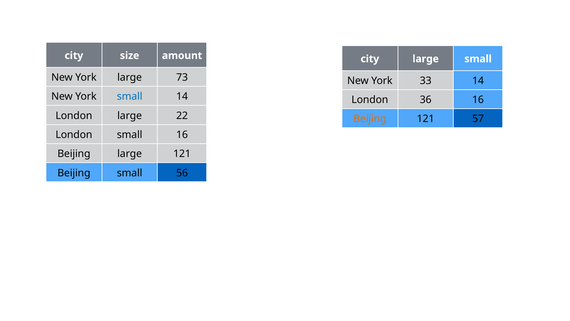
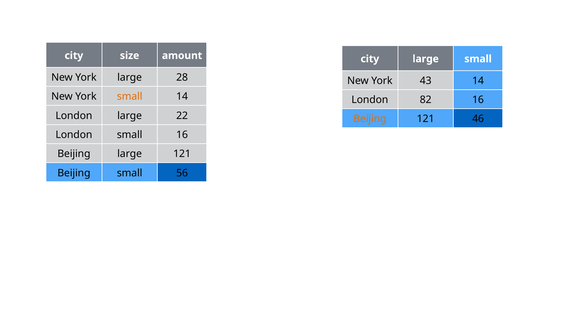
73: 73 -> 28 (182, 77)
33: 33 -> 43 (426, 81)
small colour: blue -> orange (130, 96)
36: 36 -> 82 (426, 100)
57: 57 -> 46 (478, 119)
